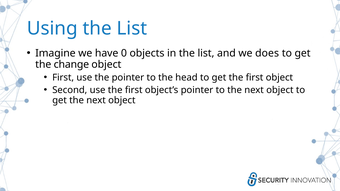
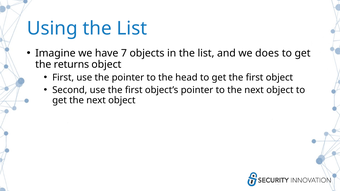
0: 0 -> 7 (124, 53)
change: change -> returns (71, 64)
